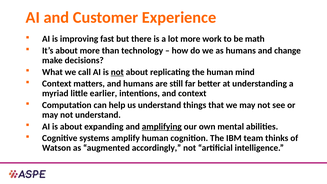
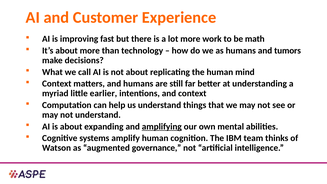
change: change -> tumors (288, 51)
not underline: present -> none (117, 72)
accordingly: accordingly -> governance (157, 148)
